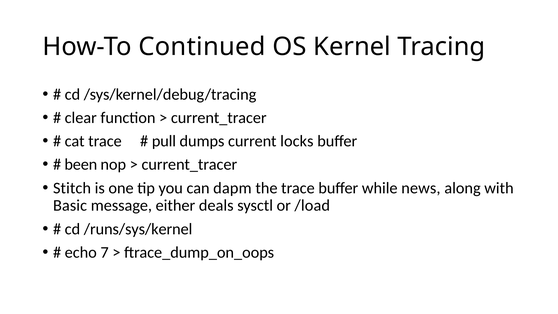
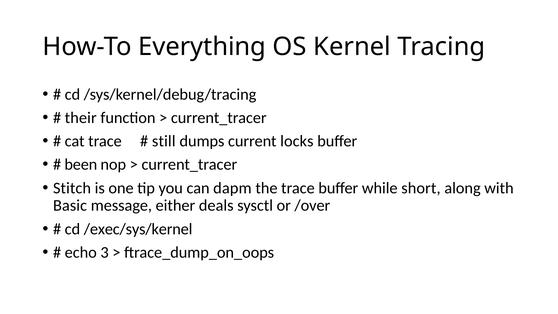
Continued: Continued -> Everything (202, 47)
clear: clear -> their (81, 118)
pull: pull -> still (164, 141)
news: news -> short (421, 188)
/load: /load -> /over (312, 206)
/runs/sys/kernel: /runs/sys/kernel -> /exec/sys/kernel (138, 229)
7: 7 -> 3 (105, 252)
